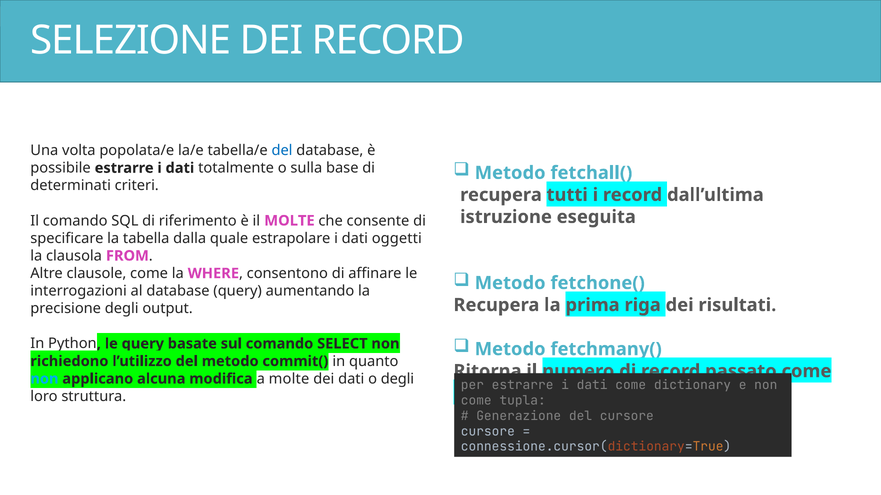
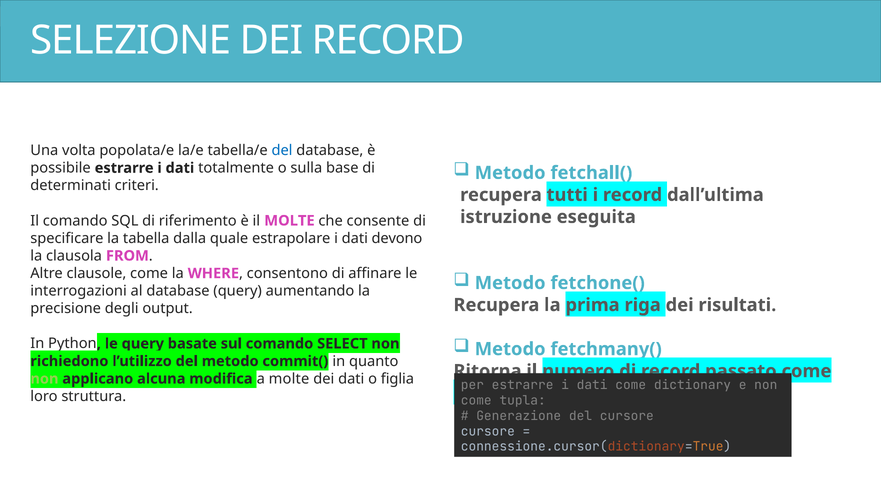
oggetti: oggetti -> devono (397, 239)
non colour: light blue -> light green (44, 379)
o degli: degli -> figlia (397, 379)
